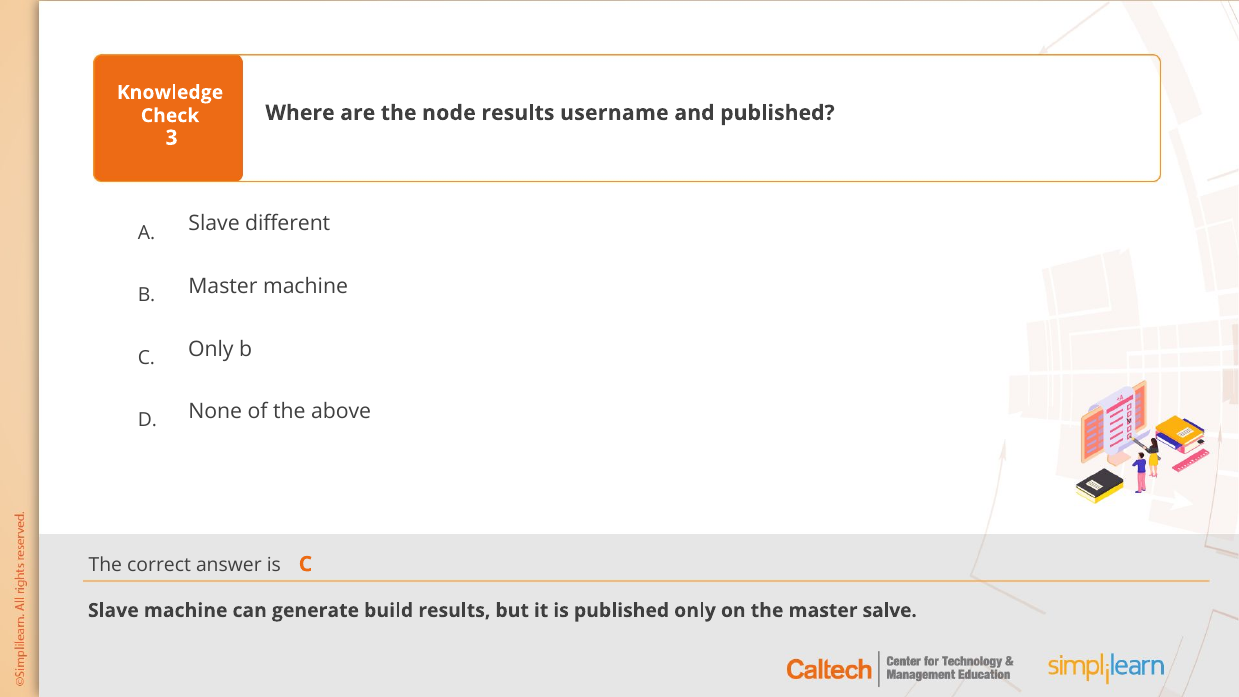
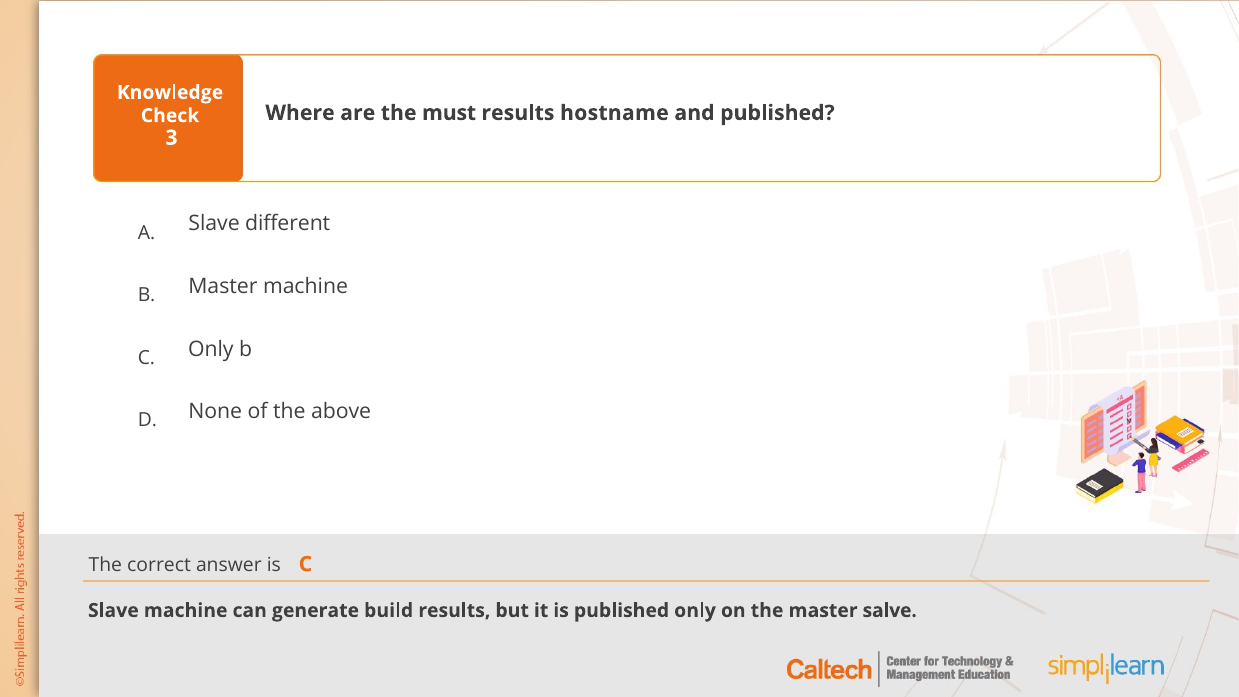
node: node -> must (449, 113)
username: username -> hostname (614, 113)
